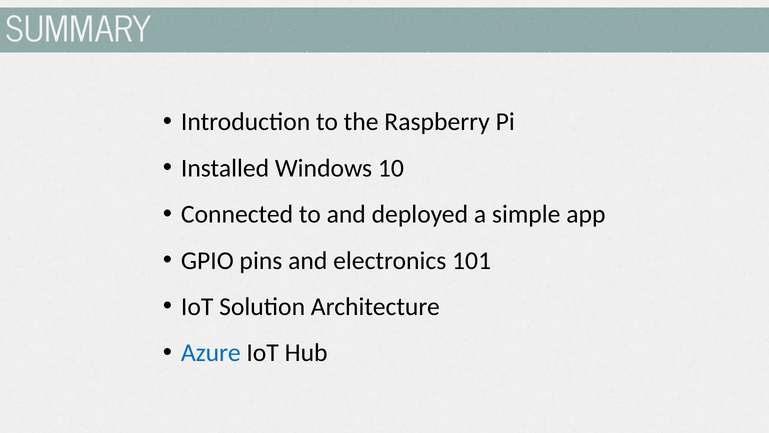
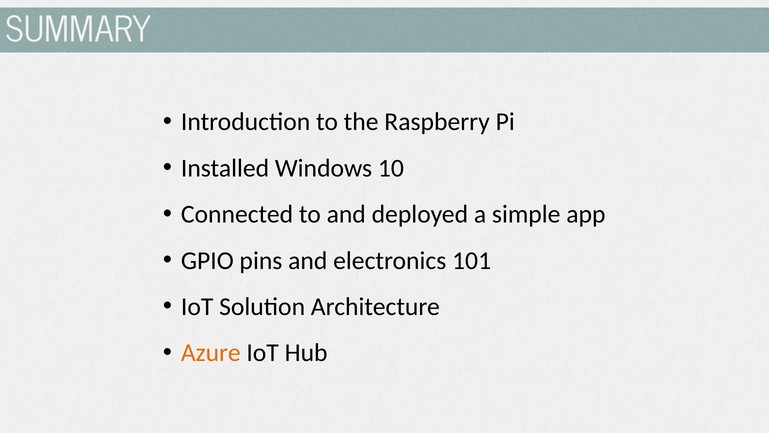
Azure colour: blue -> orange (211, 353)
